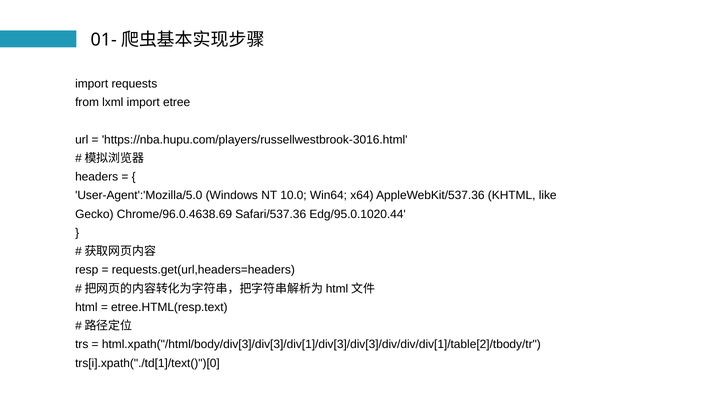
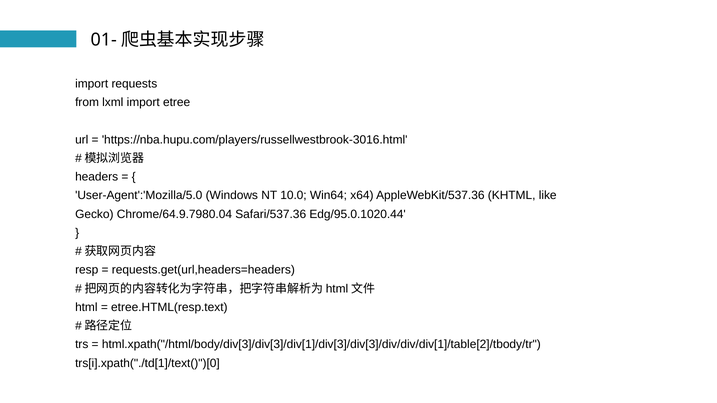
Chrome/96.0.4638.69: Chrome/96.0.4638.69 -> Chrome/64.9.7980.04 (174, 214)
